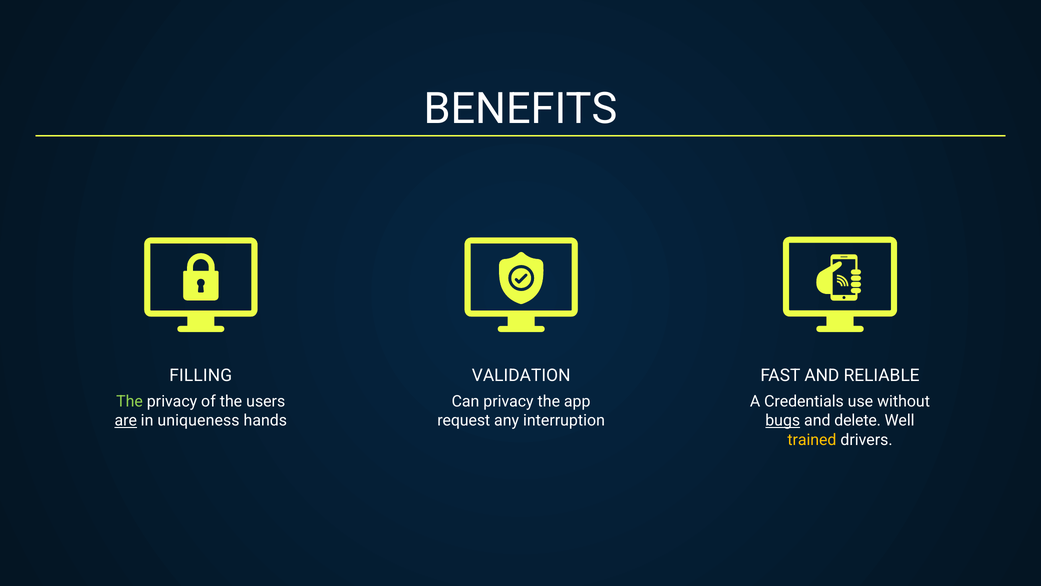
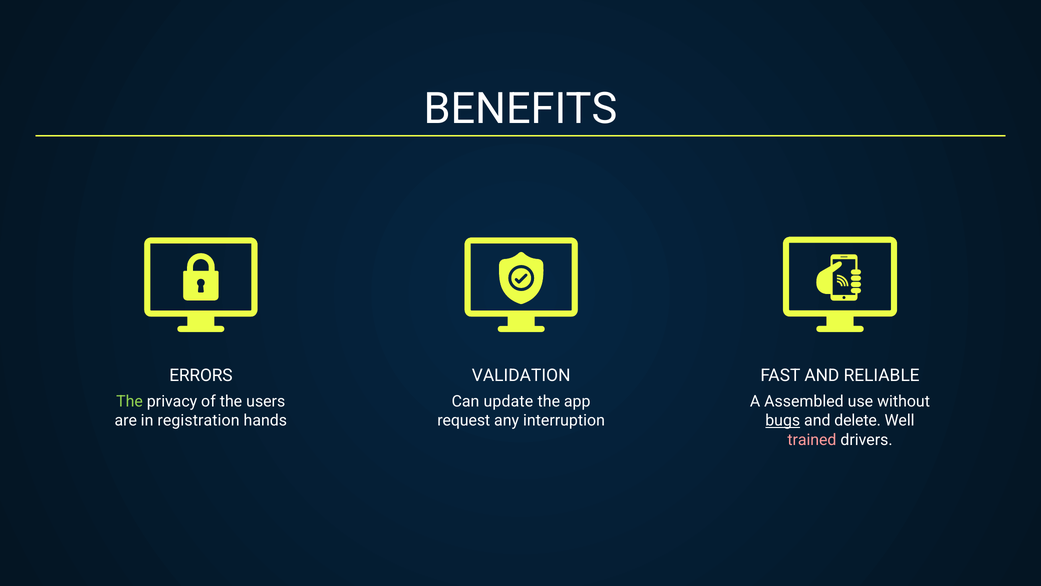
FILLING: FILLING -> ERRORS (201, 375)
Can privacy: privacy -> update (508, 401)
Credentials: Credentials -> Assembled (804, 401)
are underline: present -> none (126, 420)
uniqueness: uniqueness -> registration (198, 420)
trained colour: yellow -> pink (812, 440)
